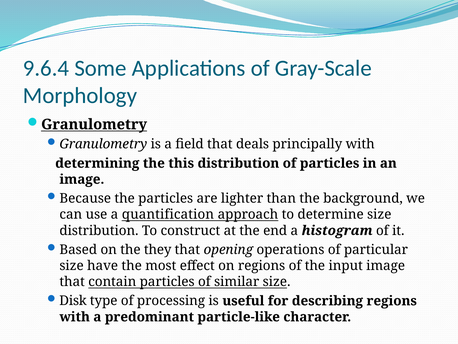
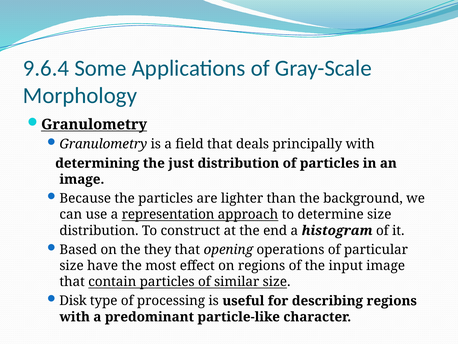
this: this -> just (181, 163)
quantification: quantification -> representation (168, 214)
